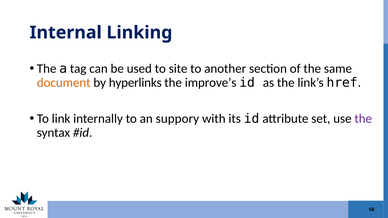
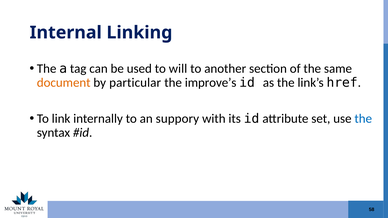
site: site -> will (178, 69)
hyperlinks: hyperlinks -> particular (135, 83)
the colour: purple -> blue (363, 119)
